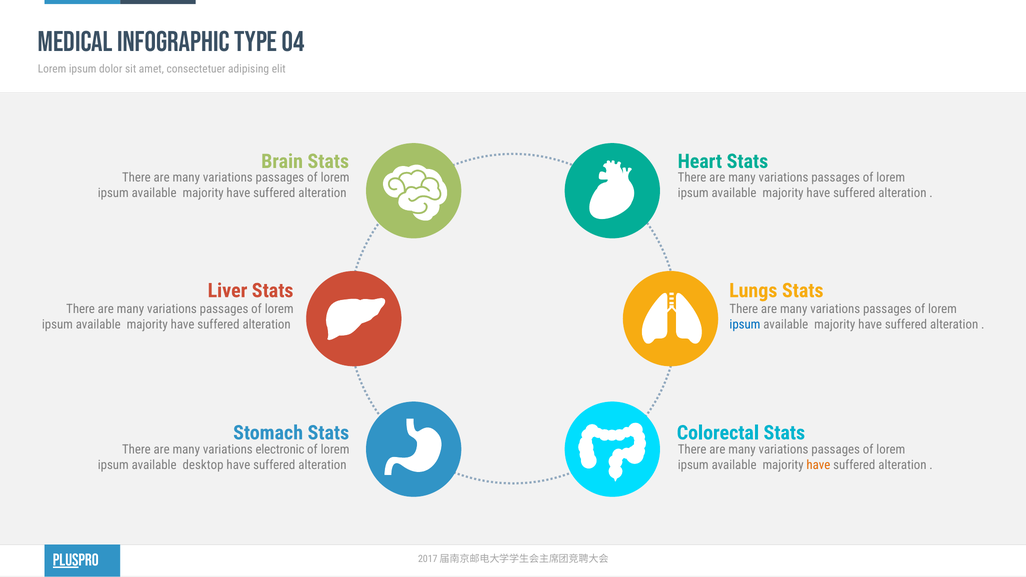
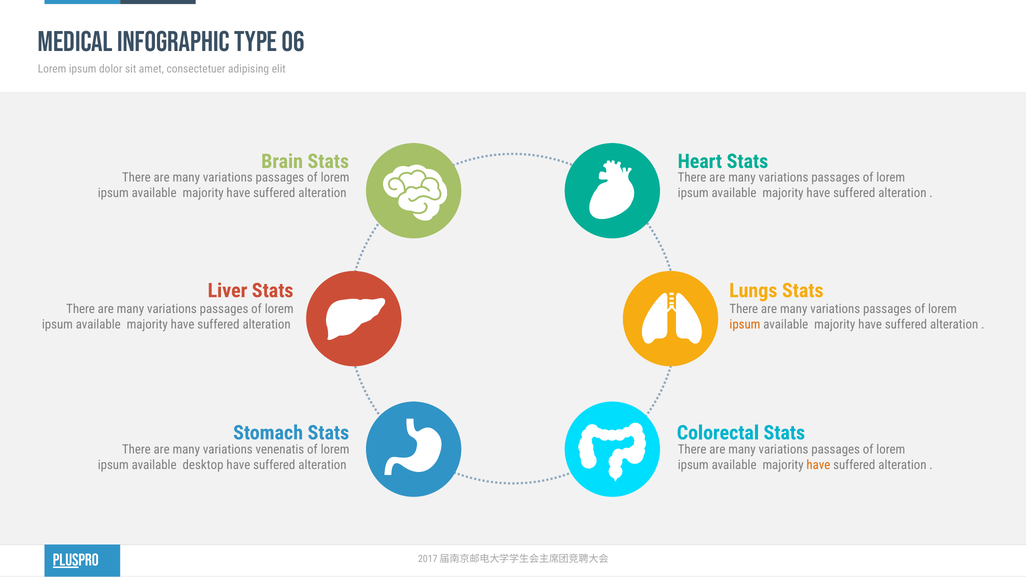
04: 04 -> 06 (293, 42)
ipsum colour: blue -> orange (745, 325)
electronic: electronic -> venenatis (280, 449)
